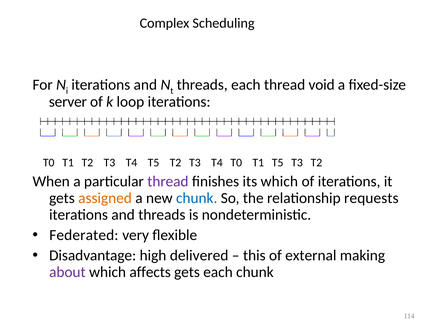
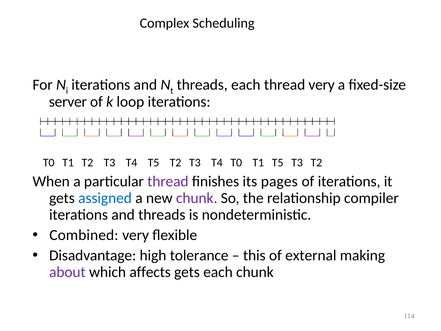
thread void: void -> very (322, 85)
its which: which -> pages (279, 181)
assigned colour: orange -> blue (105, 198)
chunk colour: blue -> purple (197, 198)
requests: requests -> compiler (371, 198)
Federated: Federated -> Combined (84, 235)
delivered: delivered -> tolerance (199, 255)
